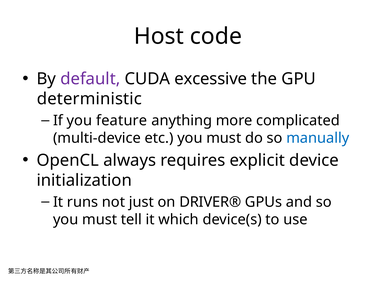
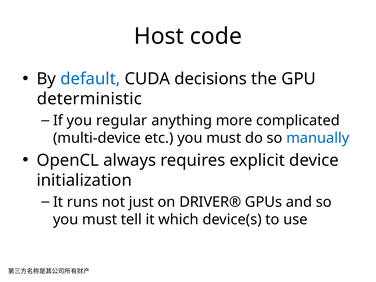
default colour: purple -> blue (90, 79)
excessive: excessive -> decisions (211, 79)
feature: feature -> regular (122, 120)
